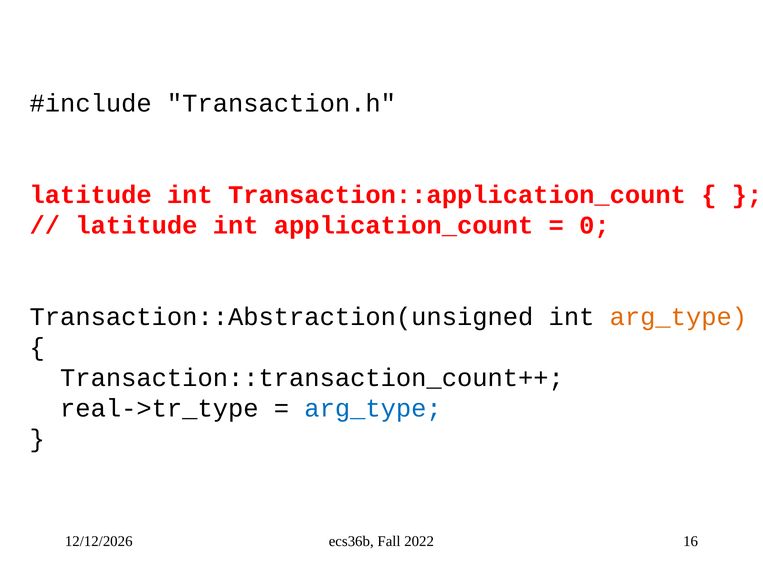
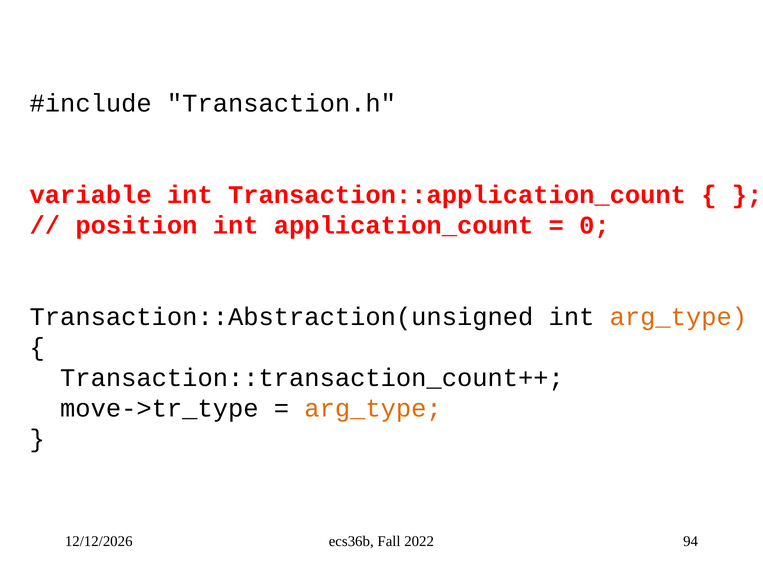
latitude: latitude -> variable (91, 195)
latitude: latitude -> position (136, 226)
real->tr_type: real->tr_type -> move->tr_type (159, 409)
arg_type colour: blue -> orange (373, 409)
16: 16 -> 94 (691, 541)
